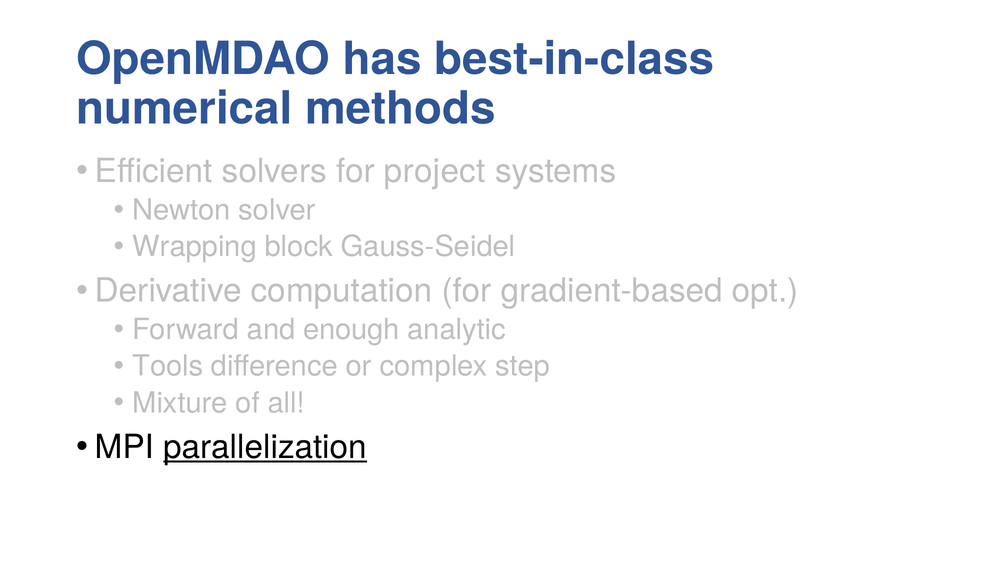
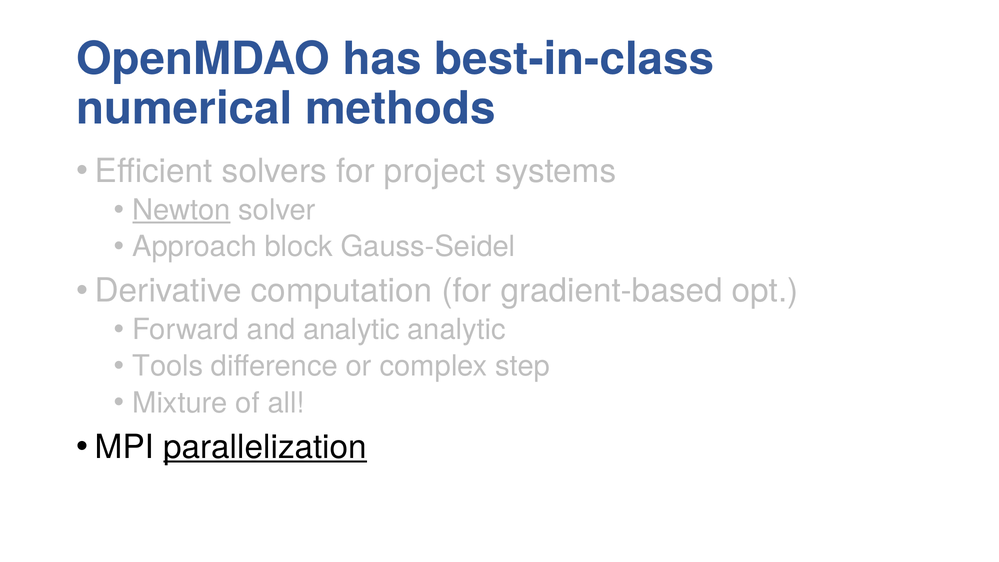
Newton underline: none -> present (181, 210)
Wrapping: Wrapping -> Approach (195, 247)
and enough: enough -> analytic (352, 330)
